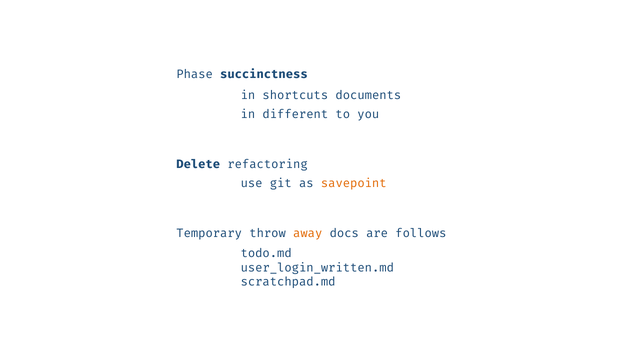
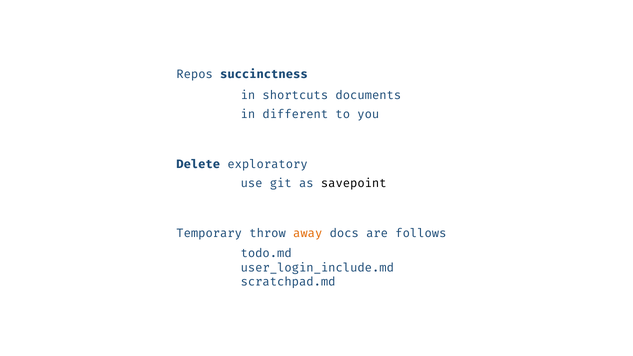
Phase: Phase -> Repos (195, 74)
refactoring: refactoring -> exploratory (268, 164)
savepoint colour: orange -> black (354, 184)
user_login_written.md: user_login_written.md -> user_login_include.md (317, 268)
